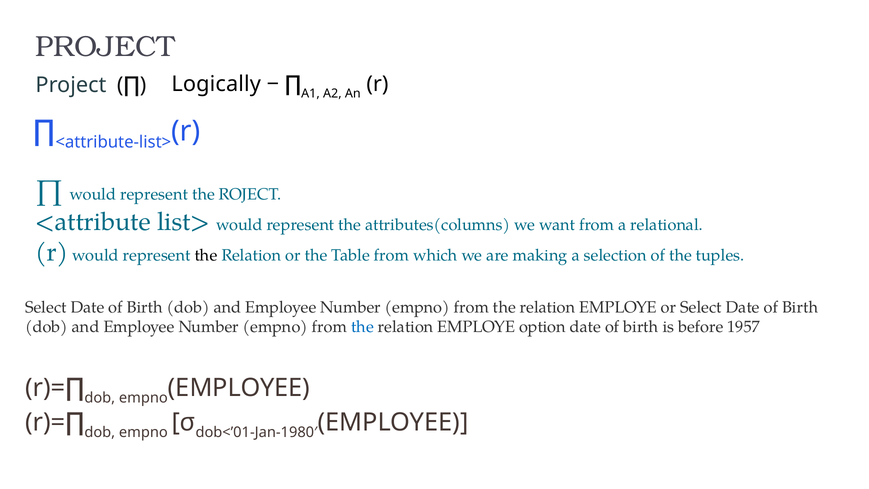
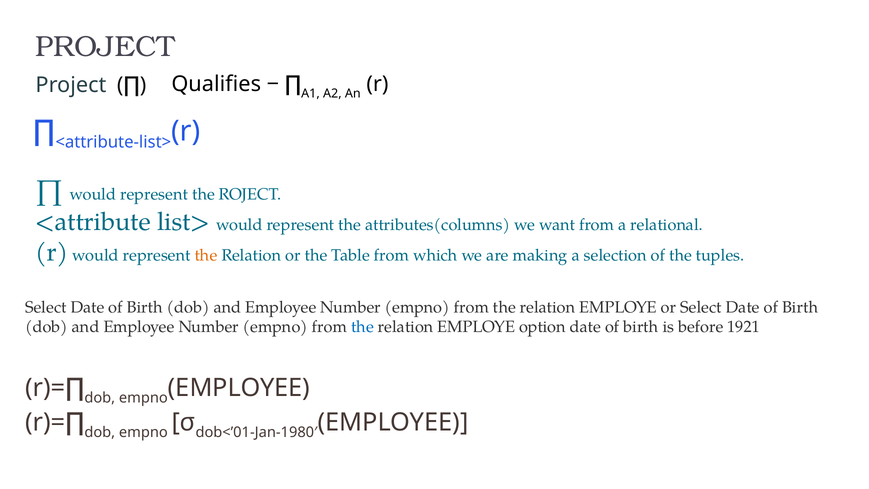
Logically: Logically -> Qualifies (216, 84)
the colour: black -> orange (206, 255)
1957: 1957 -> 1921 (744, 327)
